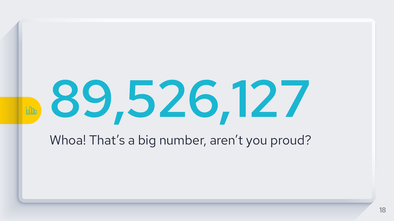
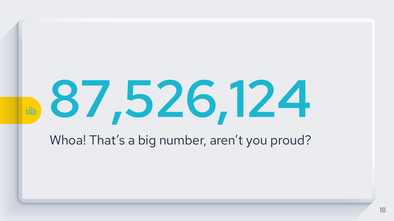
89,526,127: 89,526,127 -> 87,526,124 (180, 100)
